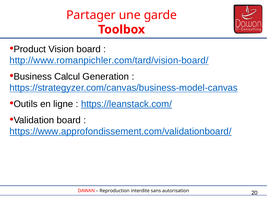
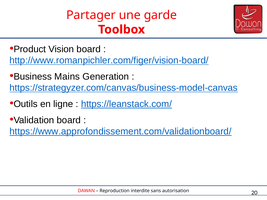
http://www.romanpichler.com/tard/vision-board/: http://www.romanpichler.com/tard/vision-board/ -> http://www.romanpichler.com/figer/vision-board/ (109, 61)
Calcul: Calcul -> Mains (67, 77)
